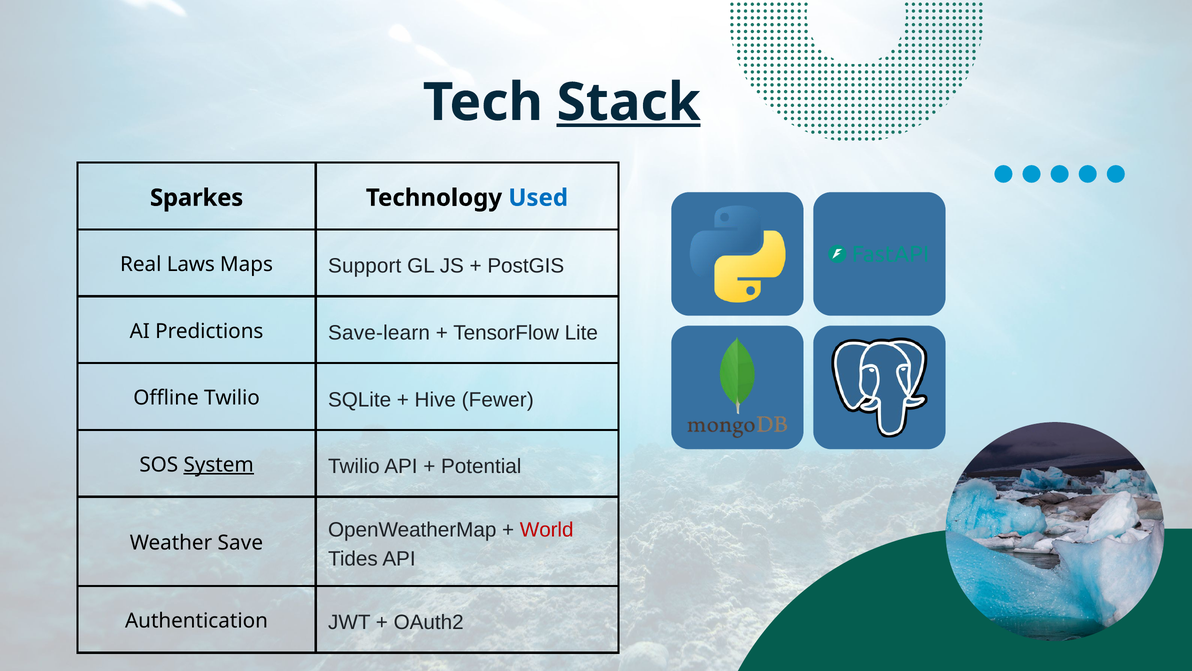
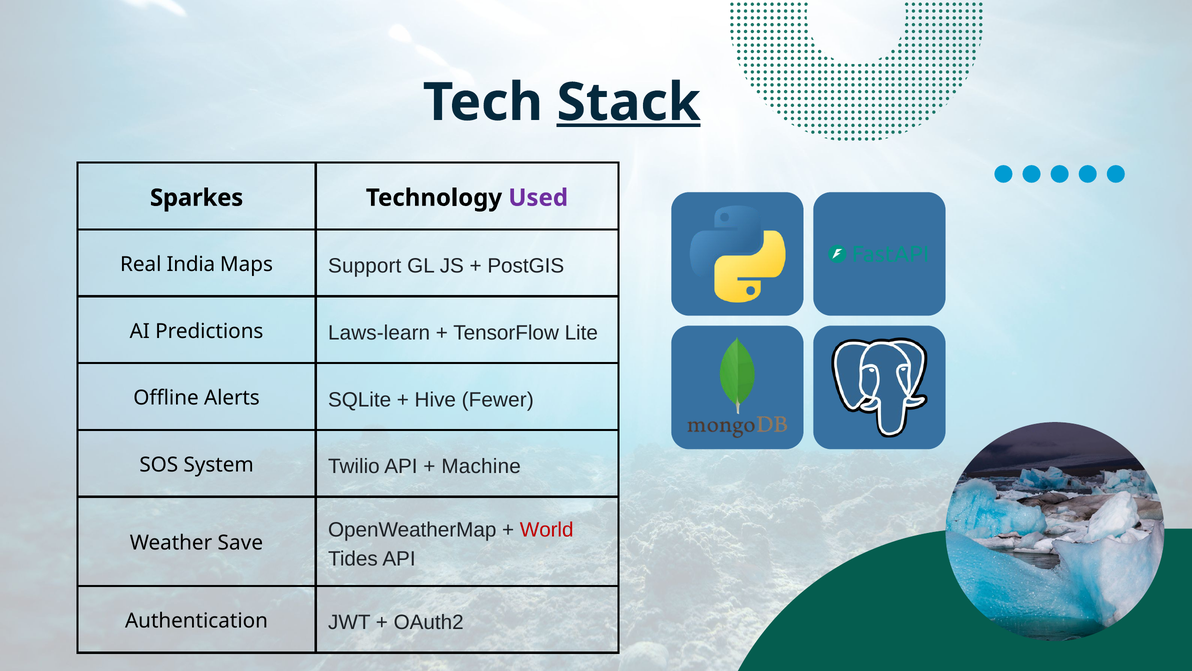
Used colour: blue -> purple (538, 198)
Laws: Laws -> India (191, 264)
Save-learn: Save-learn -> Laws-learn (379, 333)
Offline Twilio: Twilio -> Alerts (232, 398)
System underline: present -> none (219, 465)
Potential: Potential -> Machine (481, 466)
